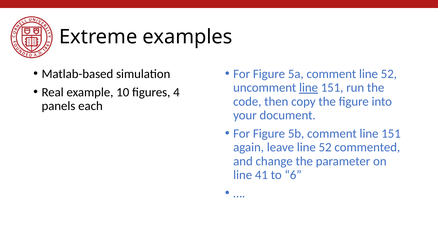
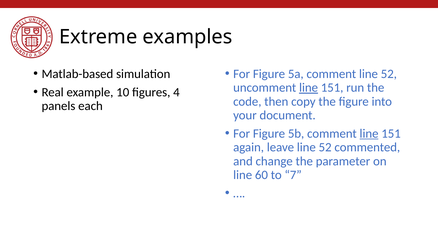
line underline: none -> present (369, 134)
41: 41 -> 60 (261, 175)
6: 6 -> 7 (293, 175)
